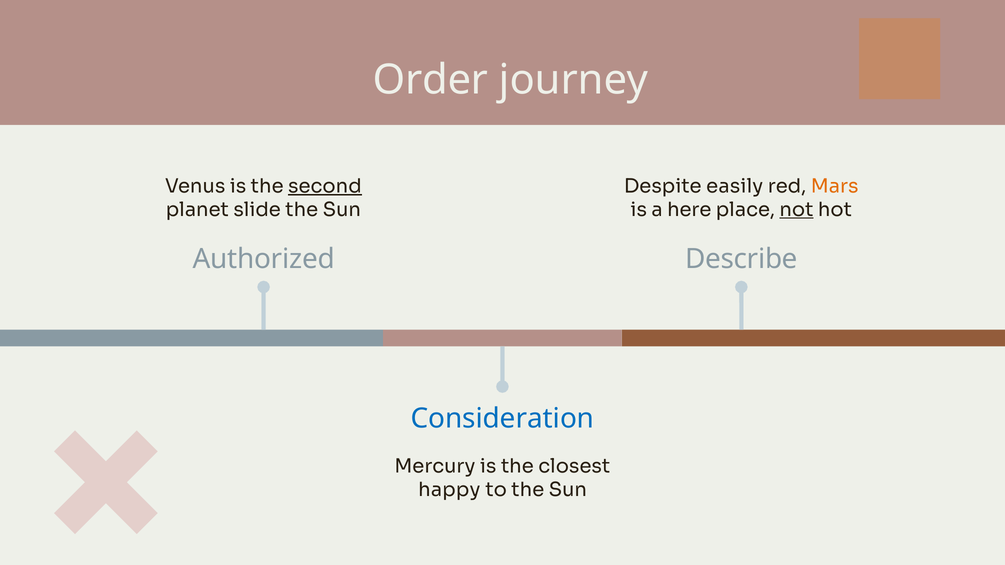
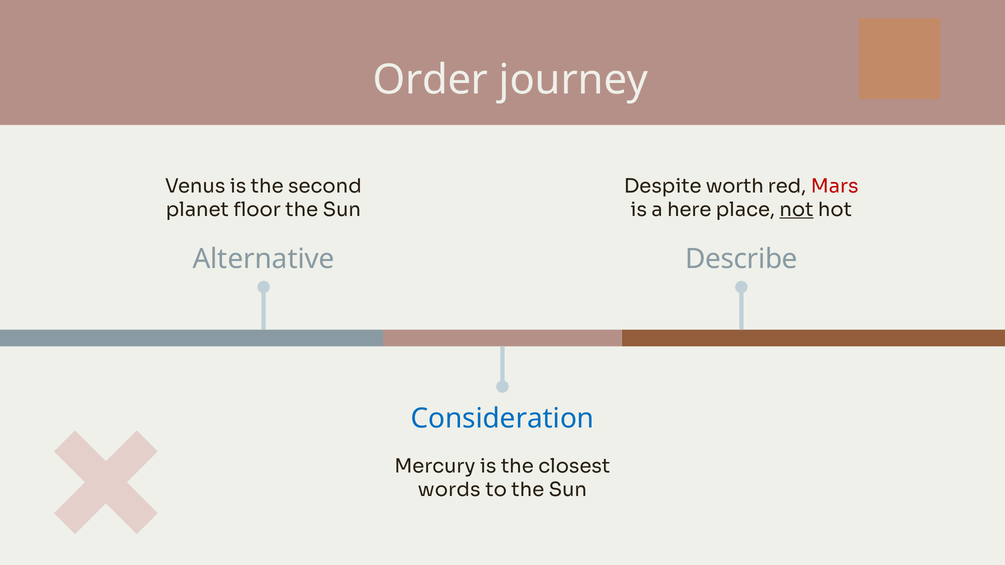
second underline: present -> none (325, 186)
easily: easily -> worth (735, 186)
Mars colour: orange -> red (835, 186)
slide: slide -> floor (257, 210)
Authorized: Authorized -> Alternative (264, 259)
happy: happy -> words (449, 490)
